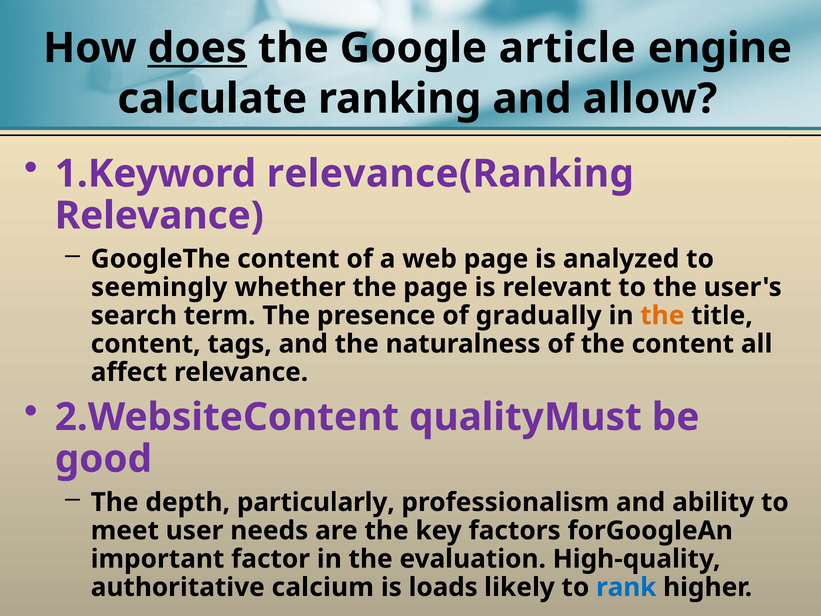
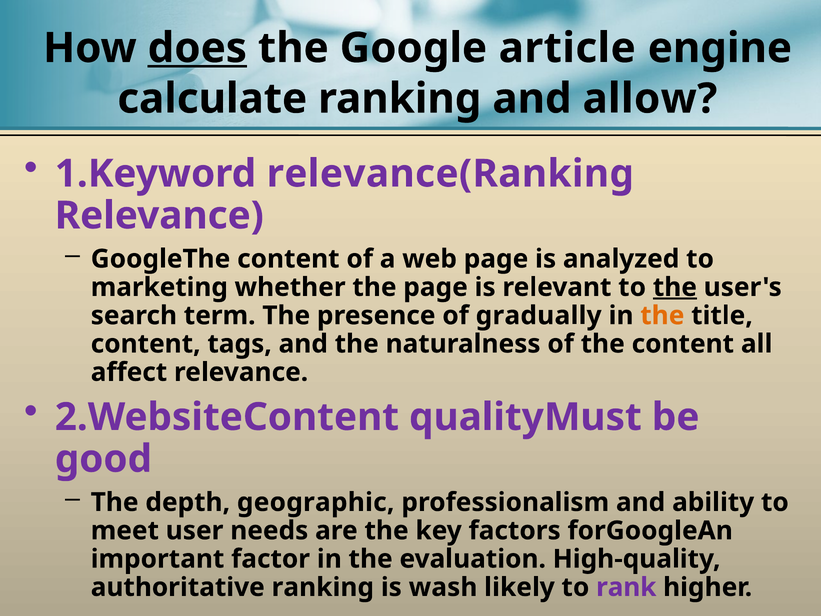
seemingly: seemingly -> marketing (159, 287)
the underline: none -> present (675, 287)
particularly: particularly -> geographic (316, 502)
authoritative calcium: calcium -> ranking (323, 587)
loads: loads -> wash (443, 587)
rank colour: blue -> purple (626, 587)
